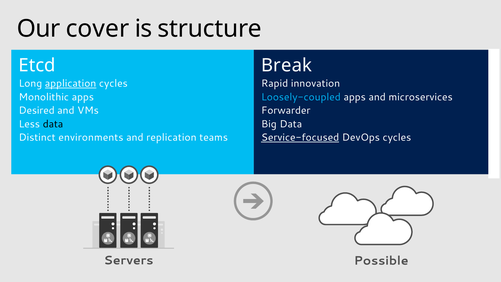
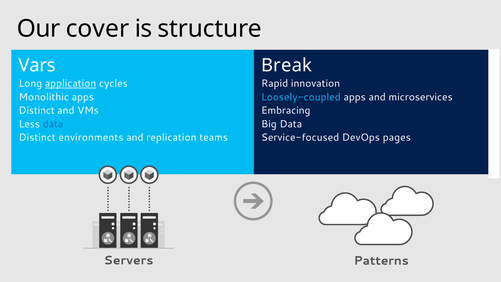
Etcd: Etcd -> Vars (37, 65)
Desired: Desired -> Distinct (37, 110)
Forwarder: Forwarder -> Embracing (286, 110)
data colour: black -> blue (53, 124)
Service-focused underline: present -> none (300, 137)
DevOps cycles: cycles -> pages (397, 137)
Possible: Possible -> Patterns (381, 261)
